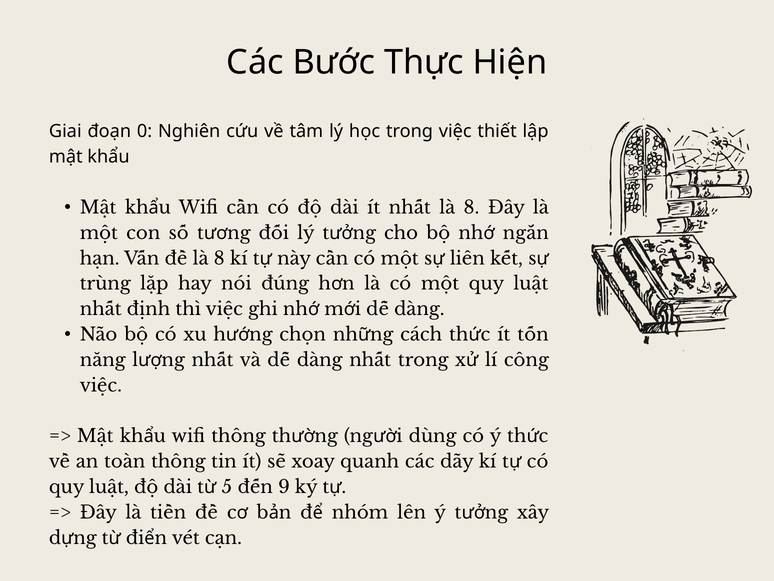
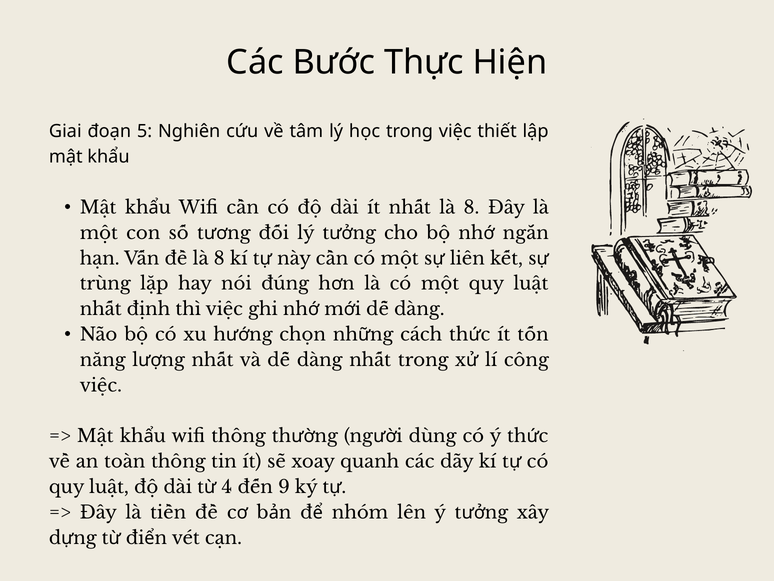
0: 0 -> 5 (145, 131)
5: 5 -> 4 (227, 487)
